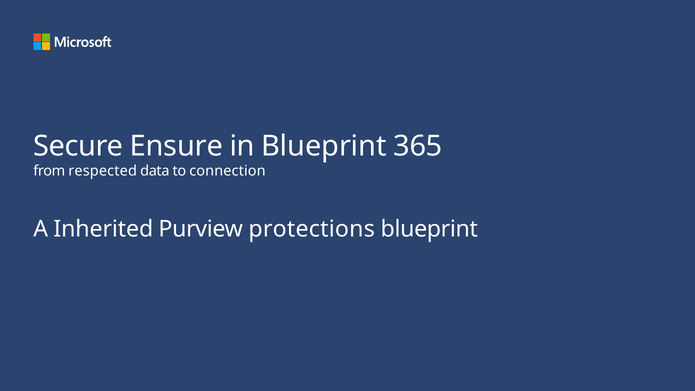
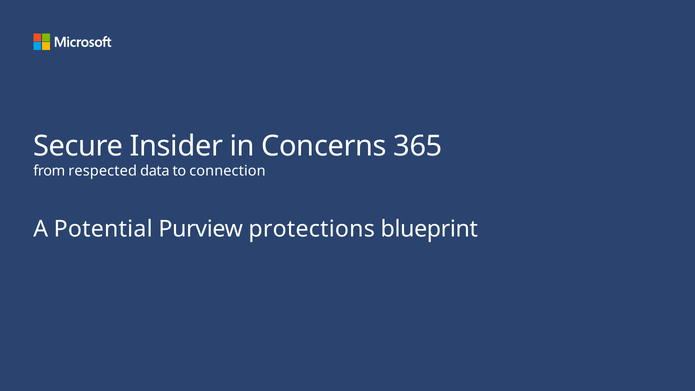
Ensure: Ensure -> Insider (176, 146)
in Blueprint: Blueprint -> Concerns (324, 146)
Inherited: Inherited -> Potential (103, 229)
